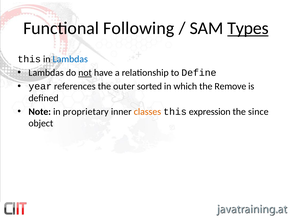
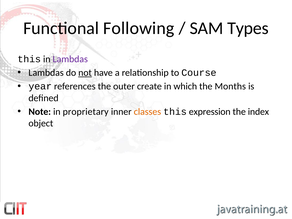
Types underline: present -> none (248, 28)
Lambdas colour: blue -> purple (70, 59)
Define: Define -> Course (199, 73)
sorted: sorted -> create (149, 86)
Remove: Remove -> Months (230, 86)
since: since -> index (258, 112)
